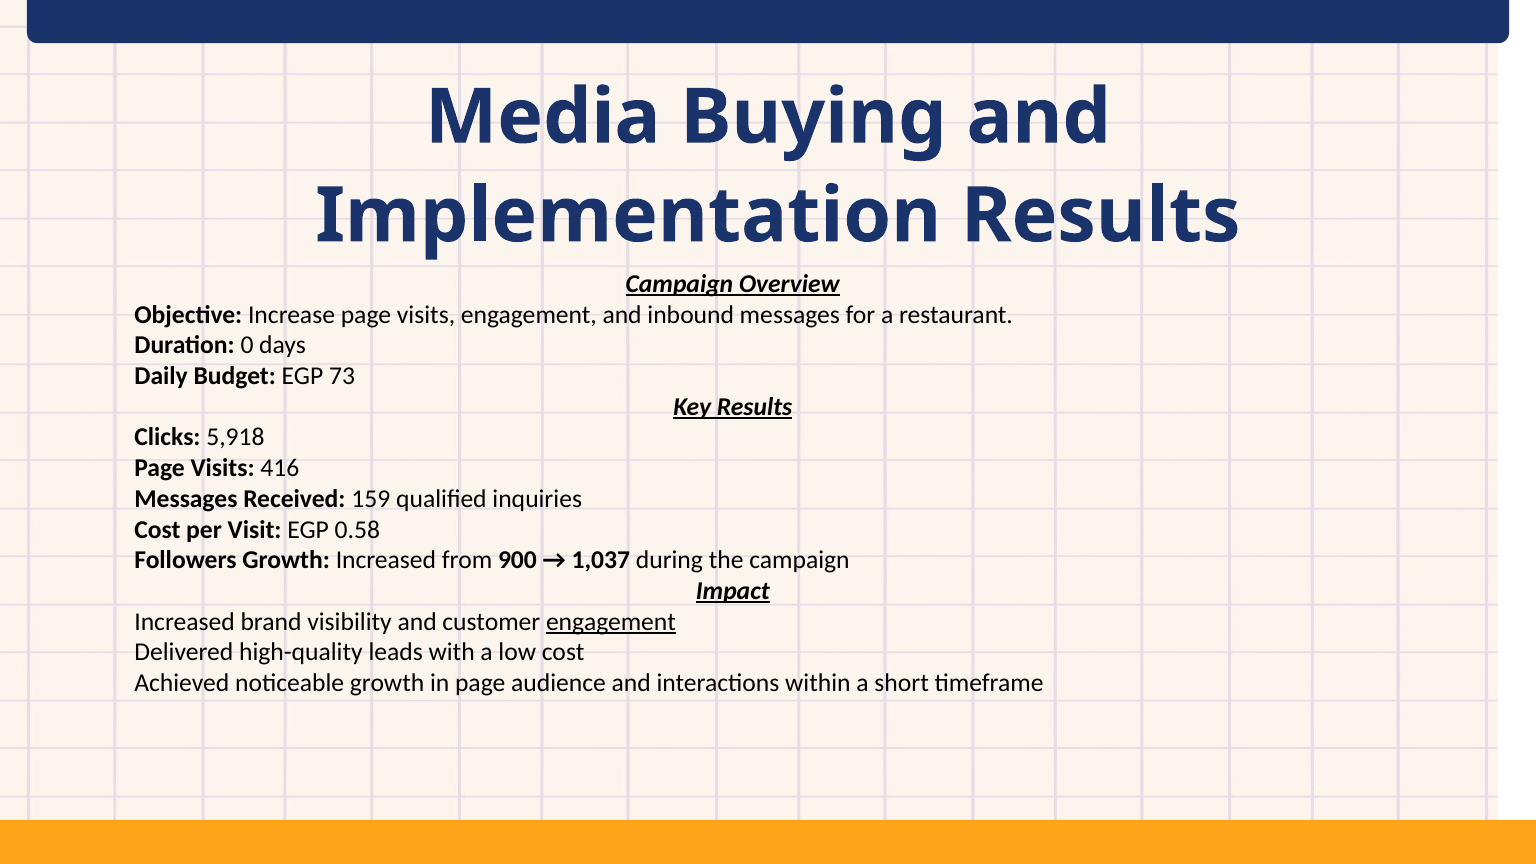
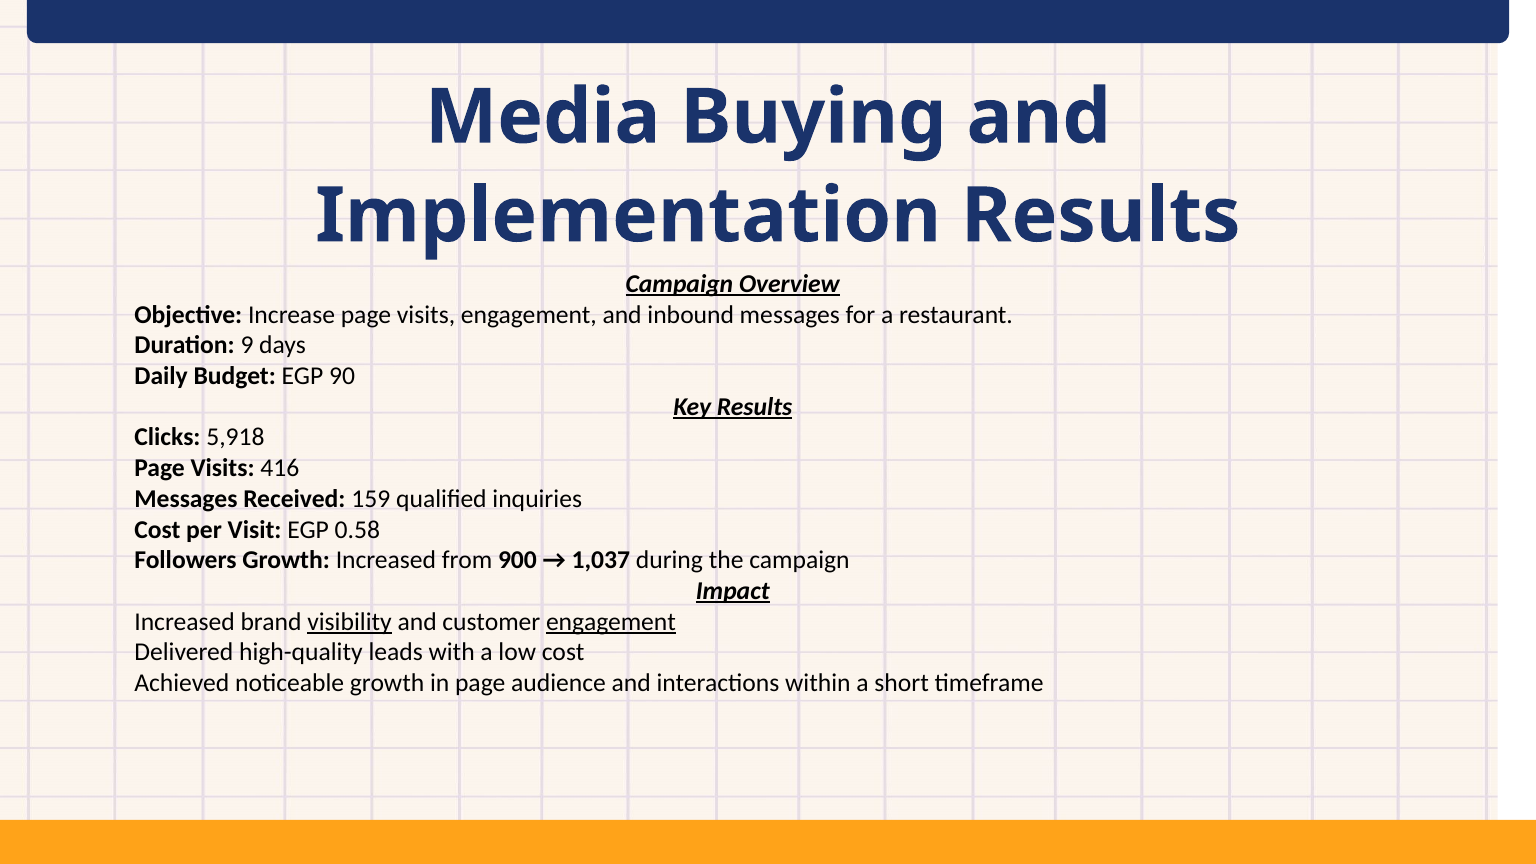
0: 0 -> 9 (247, 345)
73: 73 -> 90 (342, 376)
visibility underline: none -> present (350, 622)
